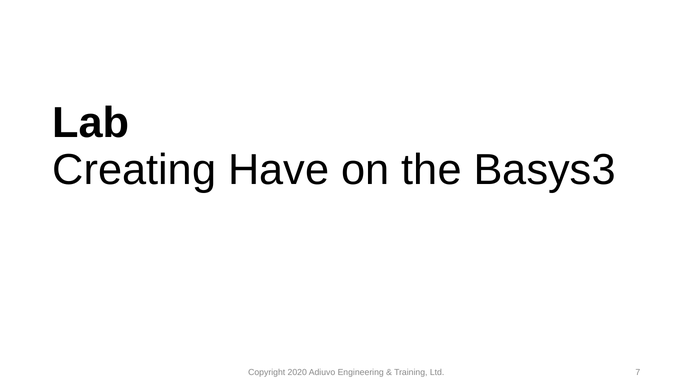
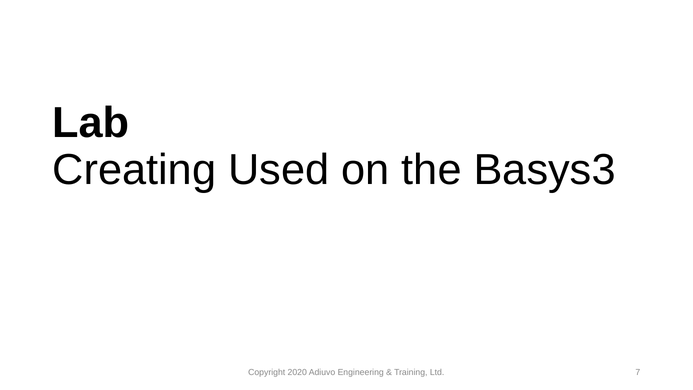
Have: Have -> Used (279, 170)
